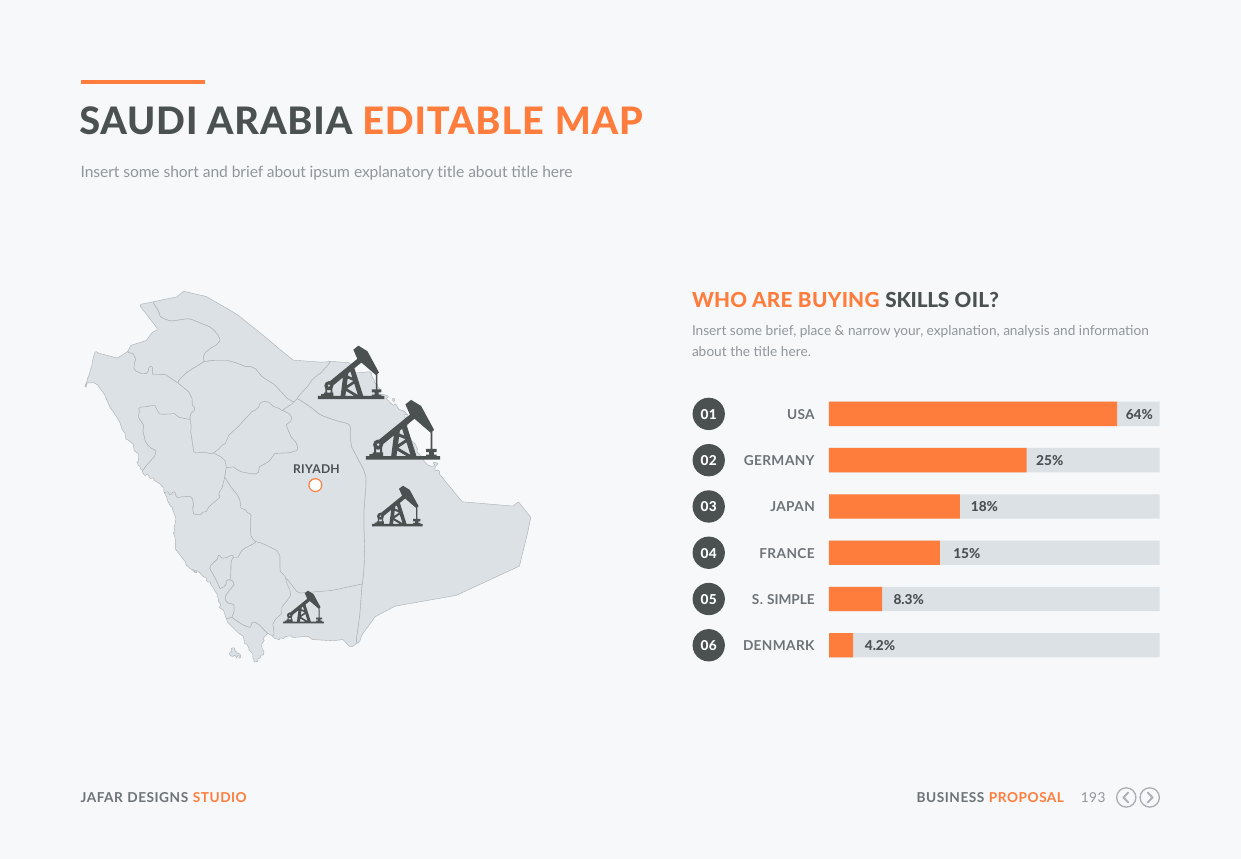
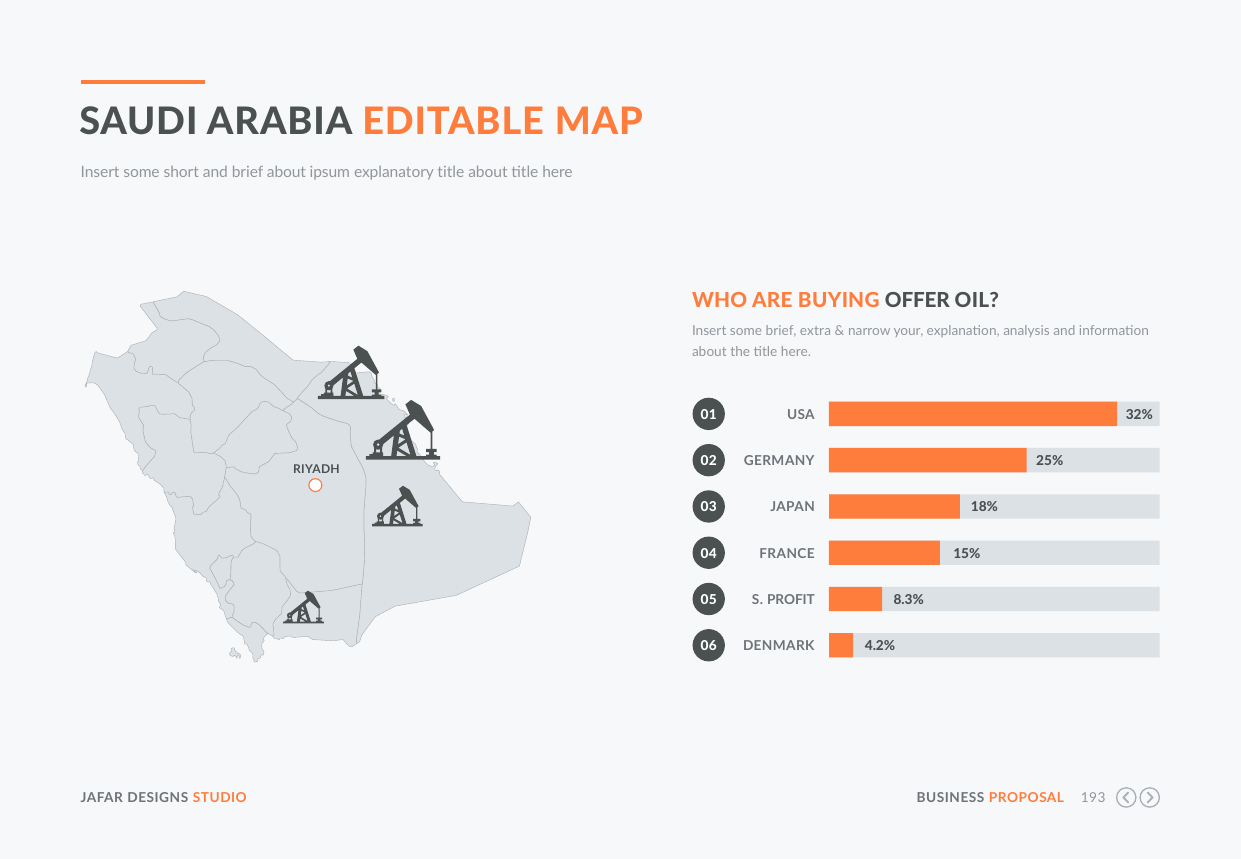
SKILLS: SKILLS -> OFFER (917, 300)
place: place -> extra (815, 331)
64%: 64% -> 32% (1139, 415)
SIMPLE: SIMPLE -> PROFIT (791, 600)
